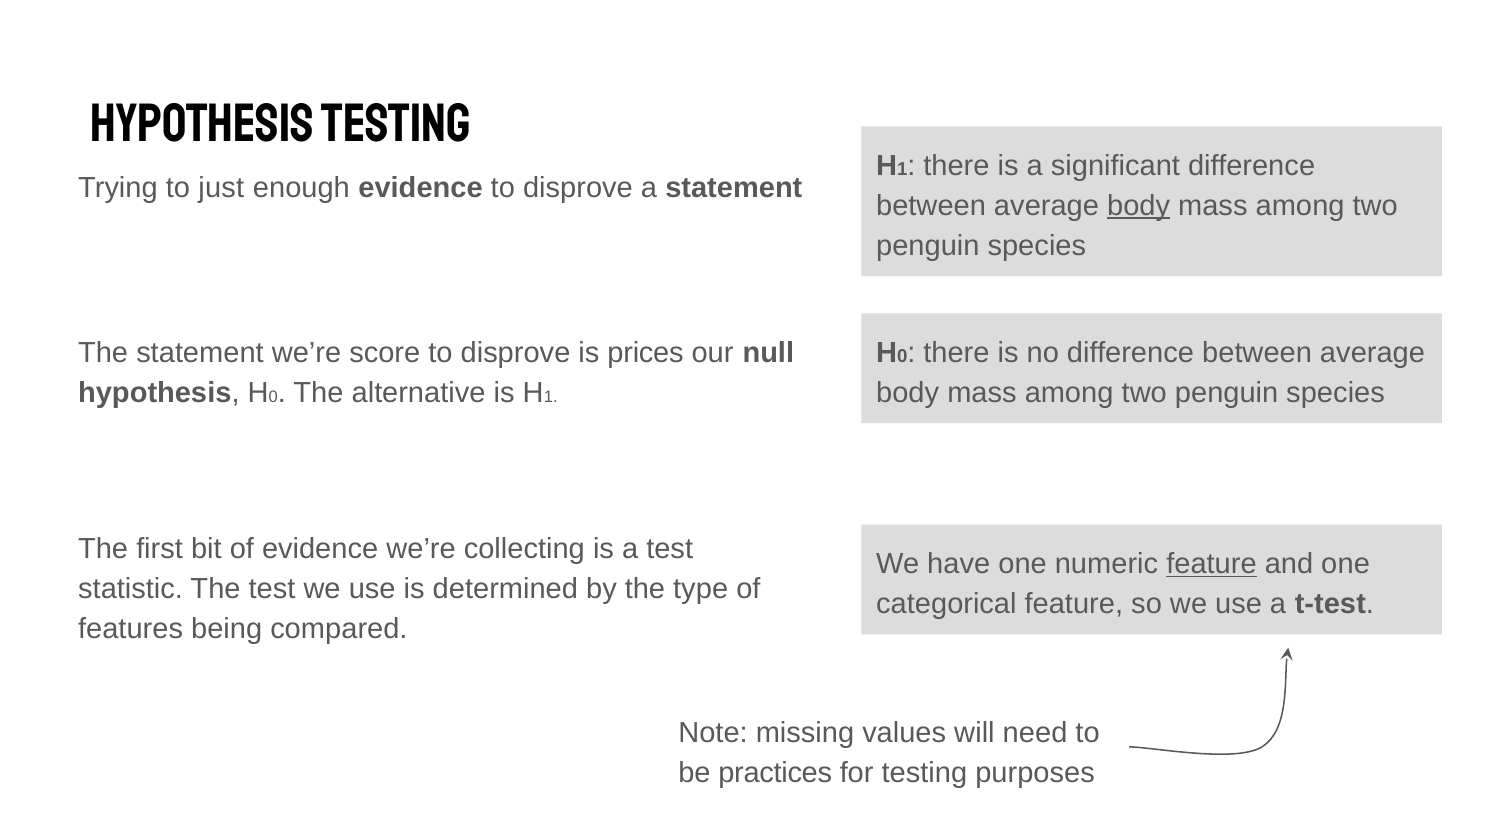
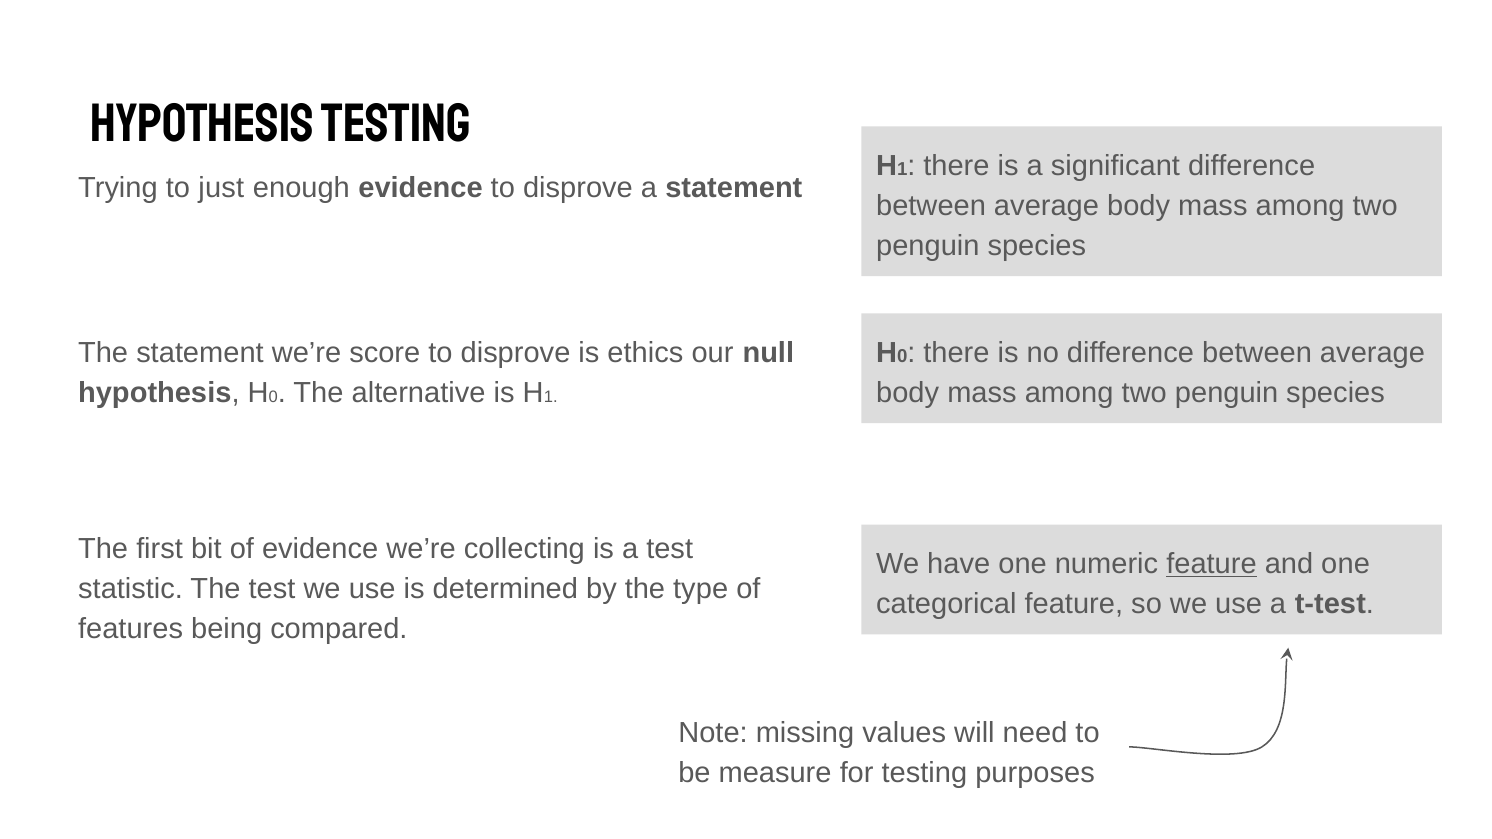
body underline: present -> none (1139, 206)
prices: prices -> ethics (645, 353)
practices: practices -> measure (775, 773)
